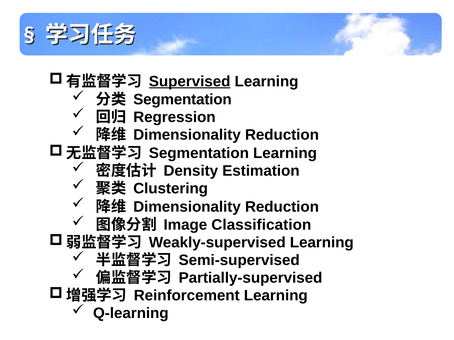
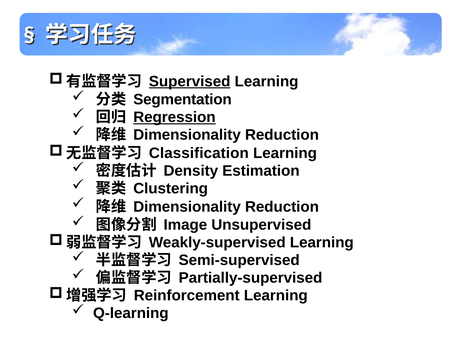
Regression underline: none -> present (174, 117)
Segmentation: Segmentation -> Classification (199, 153)
Classification: Classification -> Unsupervised (261, 225)
